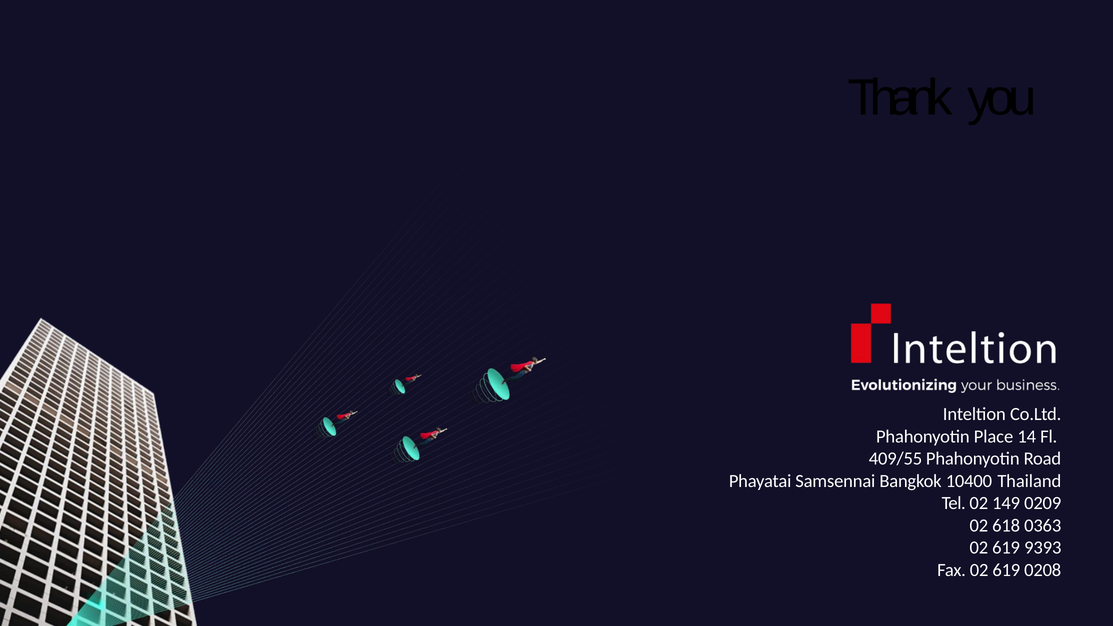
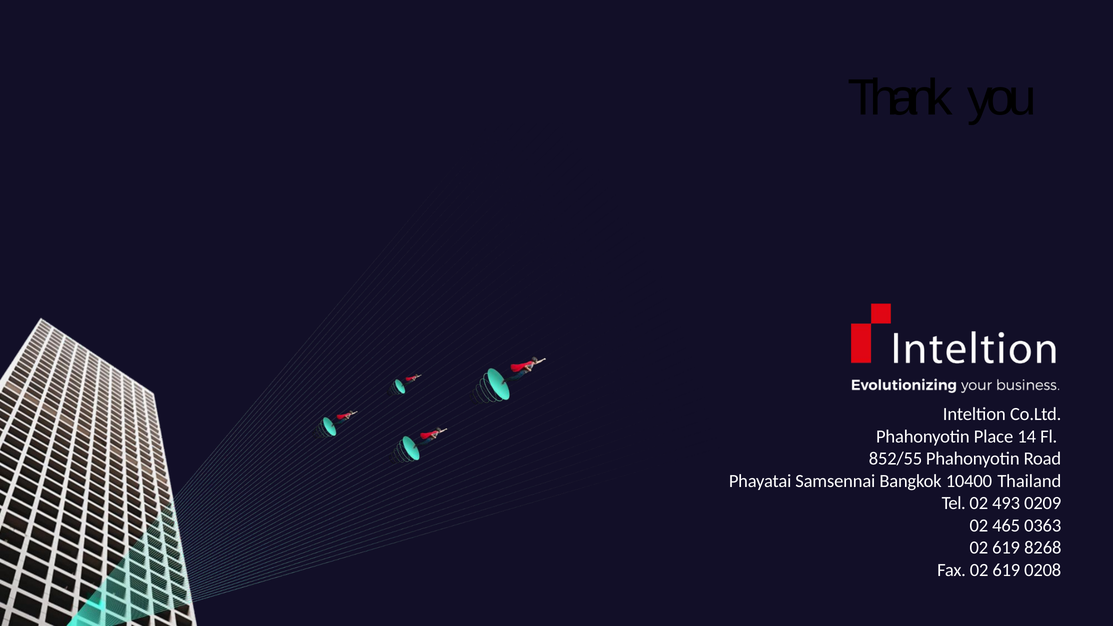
409/55: 409/55 -> 852/55 (895, 459)
149: 149 -> 493 (1006, 503)
618: 618 -> 465 (1006, 526)
9393: 9393 -> 8268 (1043, 548)
